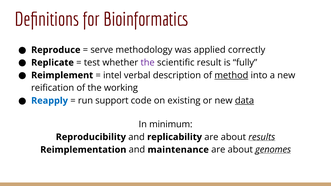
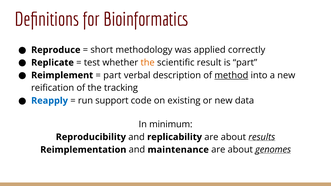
serve: serve -> short (102, 50)
the colour: purple -> orange (148, 63)
is fully: fully -> part (245, 63)
intel: intel -> part (112, 75)
working: working -> tracking (121, 88)
data underline: present -> none (245, 101)
